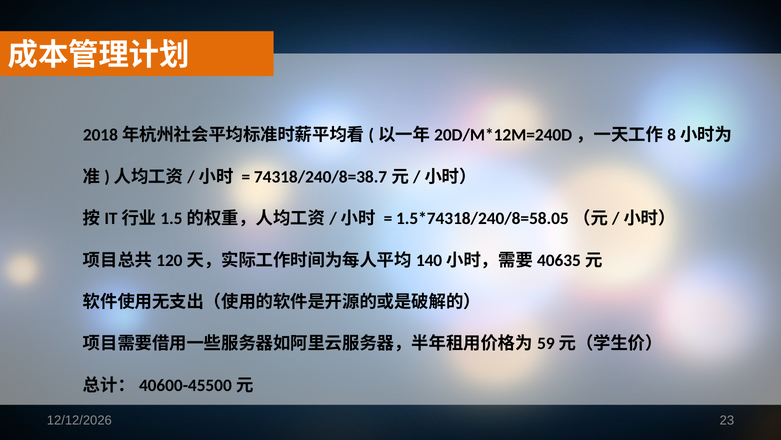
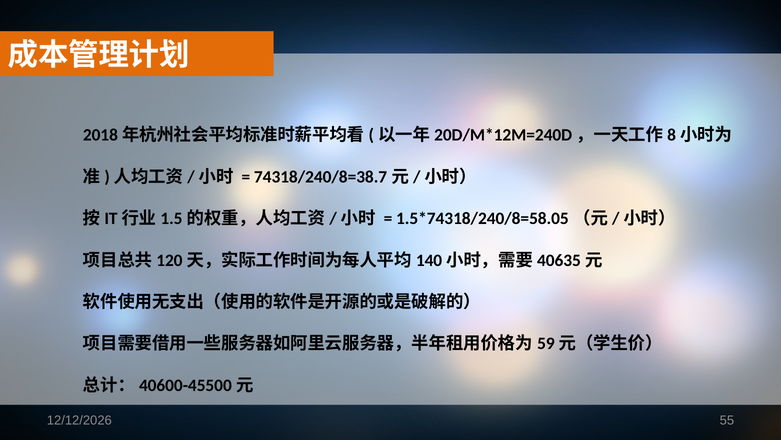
23: 23 -> 55 (727, 420)
